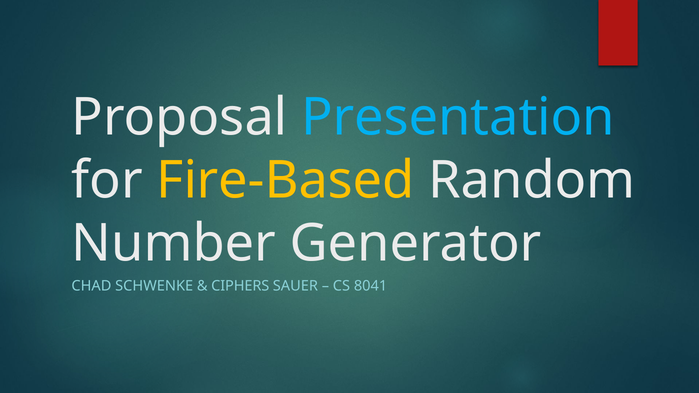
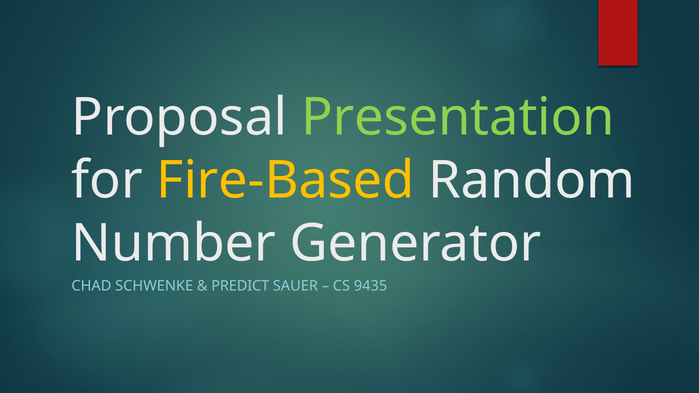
Presentation colour: light blue -> light green (458, 118)
CIPHERS: CIPHERS -> PREDICT (240, 286)
8041: 8041 -> 9435 (371, 286)
